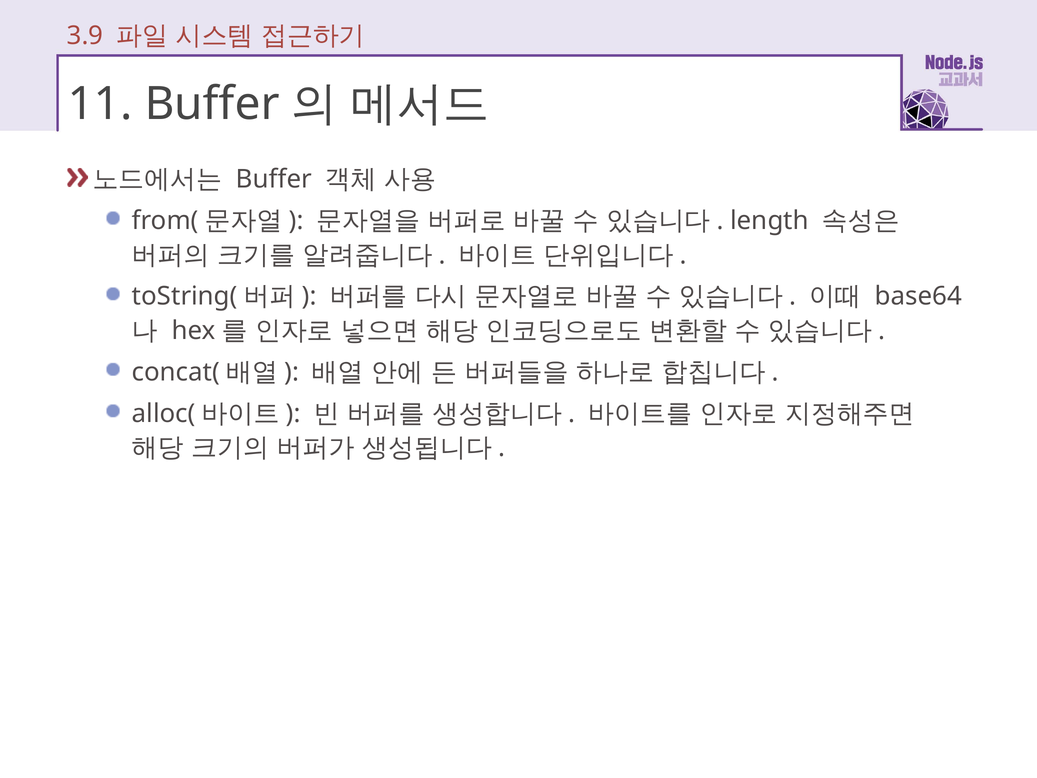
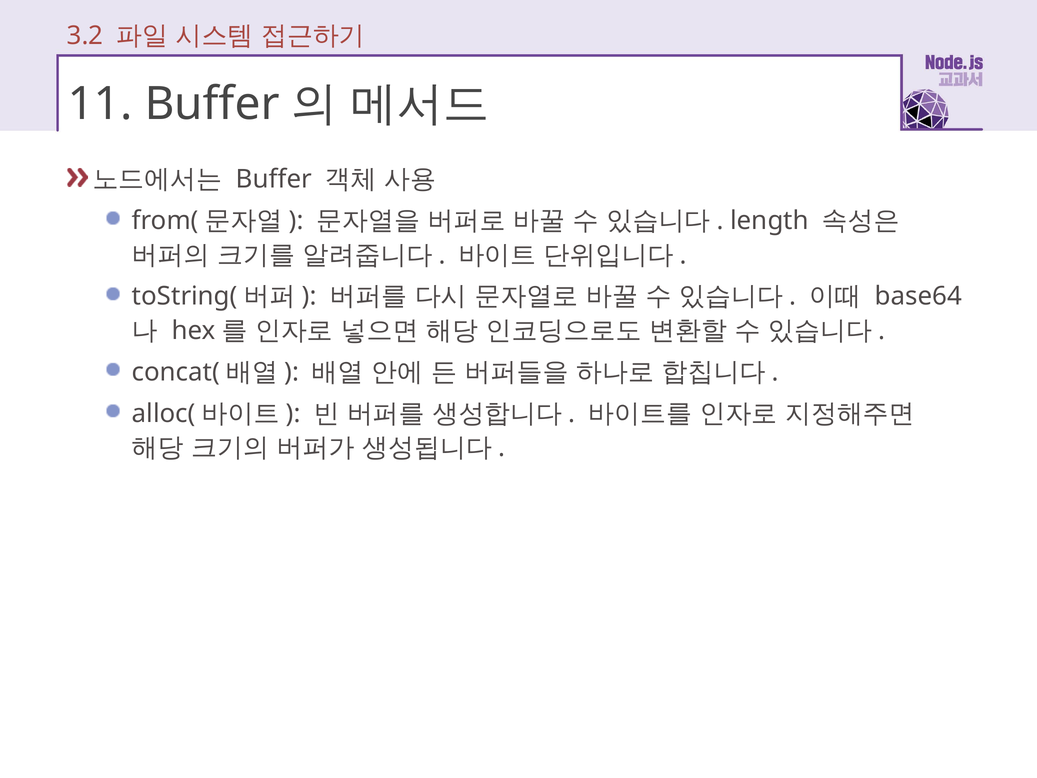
3.9: 3.9 -> 3.2 (85, 35)
